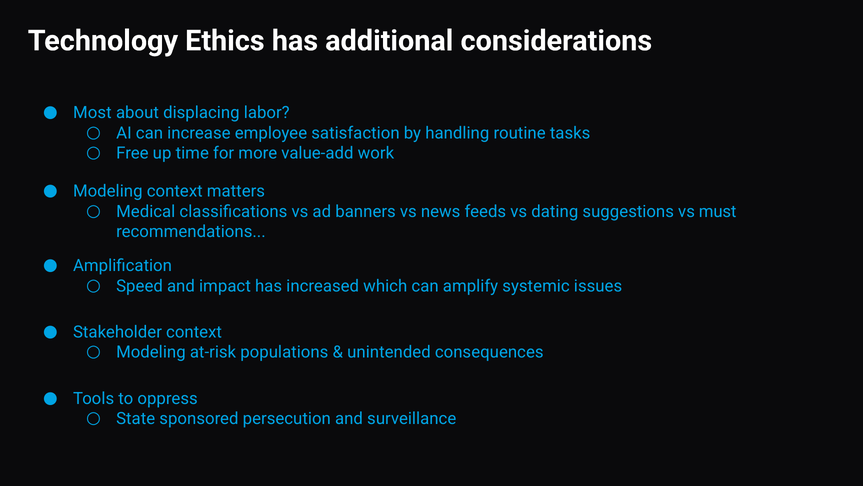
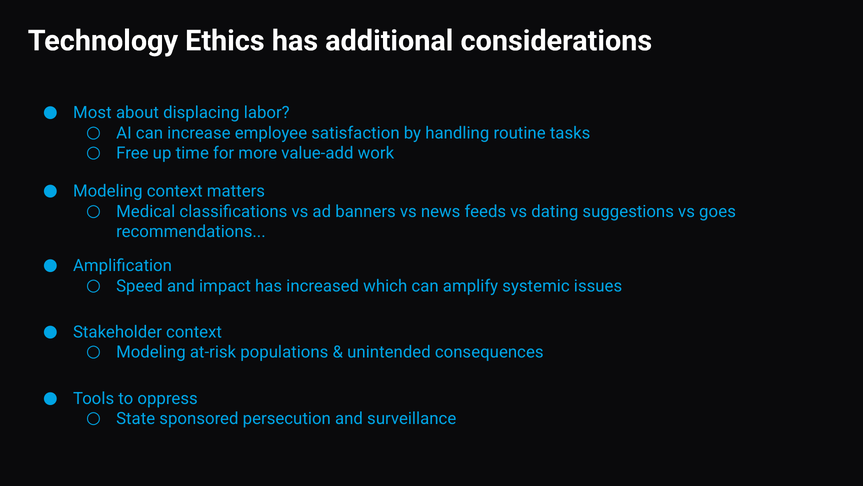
must: must -> goes (718, 211)
